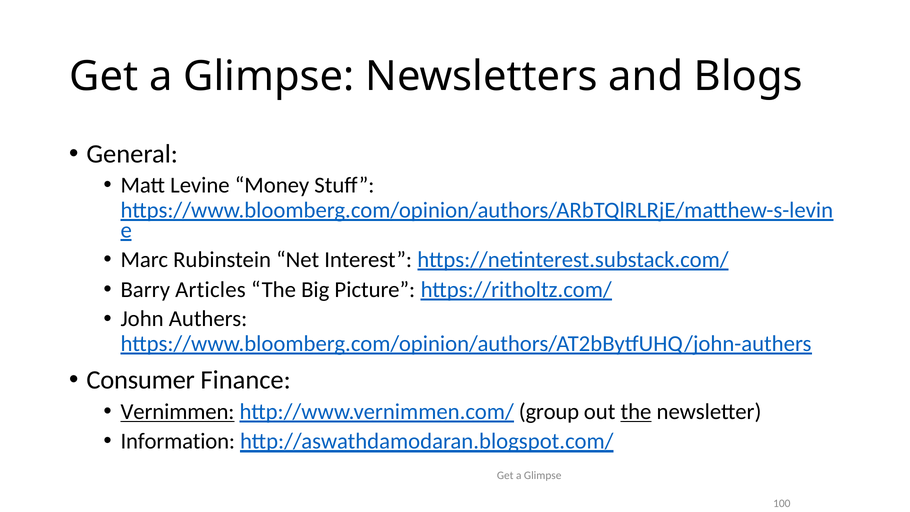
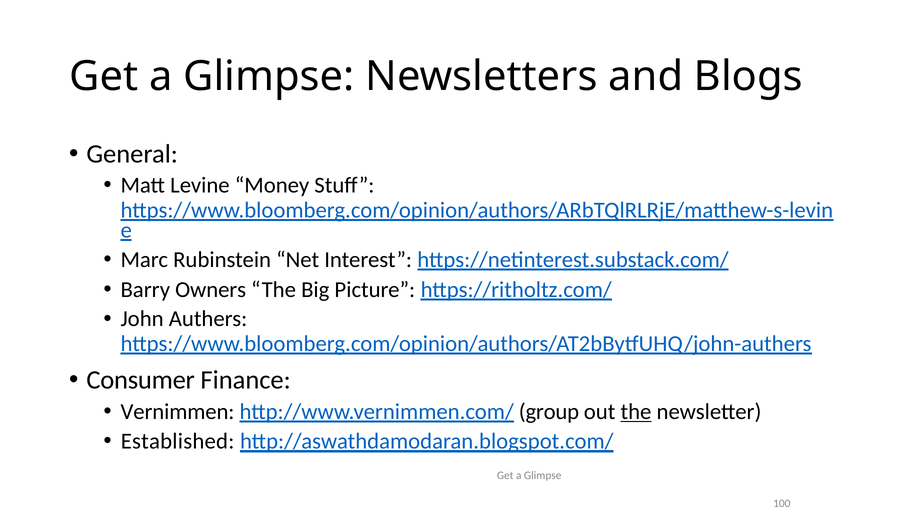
Articles: Articles -> Owners (211, 289)
Vernimmen underline: present -> none (177, 412)
Information: Information -> Established (178, 441)
